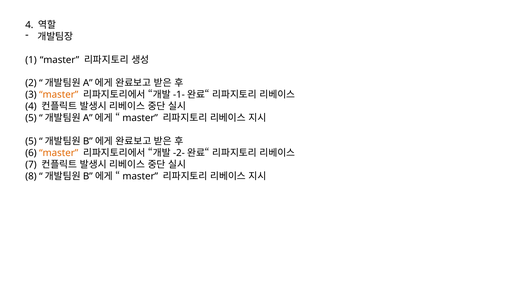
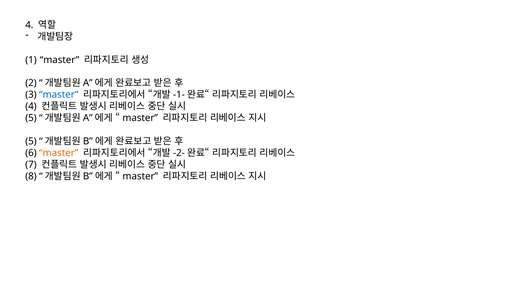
master colour: orange -> blue (59, 95)
